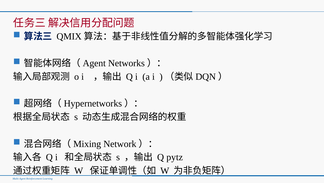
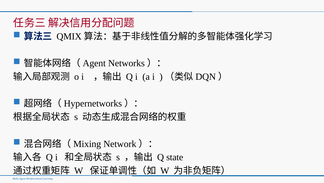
pytz: pytz -> state (175, 157)
